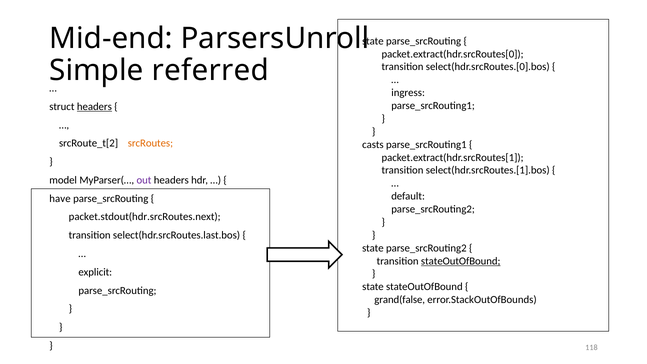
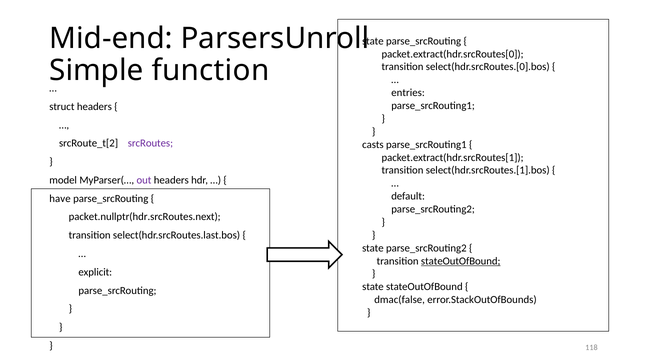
referred: referred -> function (211, 70)
ingress: ingress -> entries (408, 93)
headers underline: present -> none (94, 107)
srcRoutes colour: orange -> purple (150, 143)
packet.stdout(hdr.srcRoutes.next: packet.stdout(hdr.srcRoutes.next -> packet.nullptr(hdr.srcRoutes.next (145, 217)
grand(false: grand(false -> dmac(false (400, 300)
